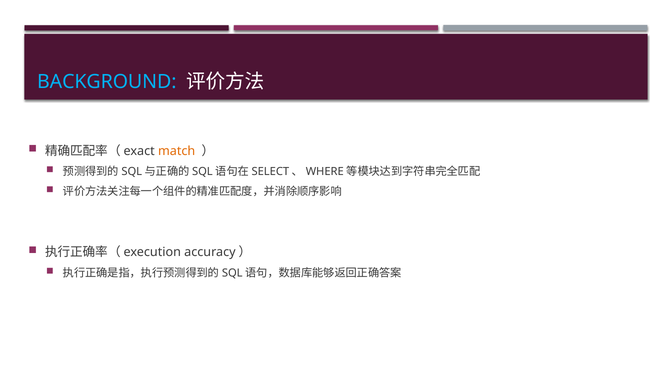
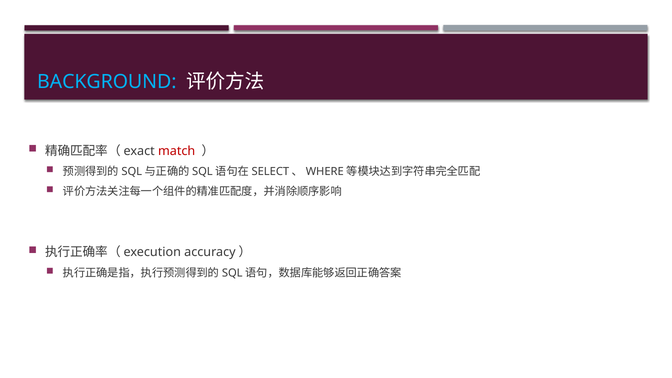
match colour: orange -> red (177, 151)
